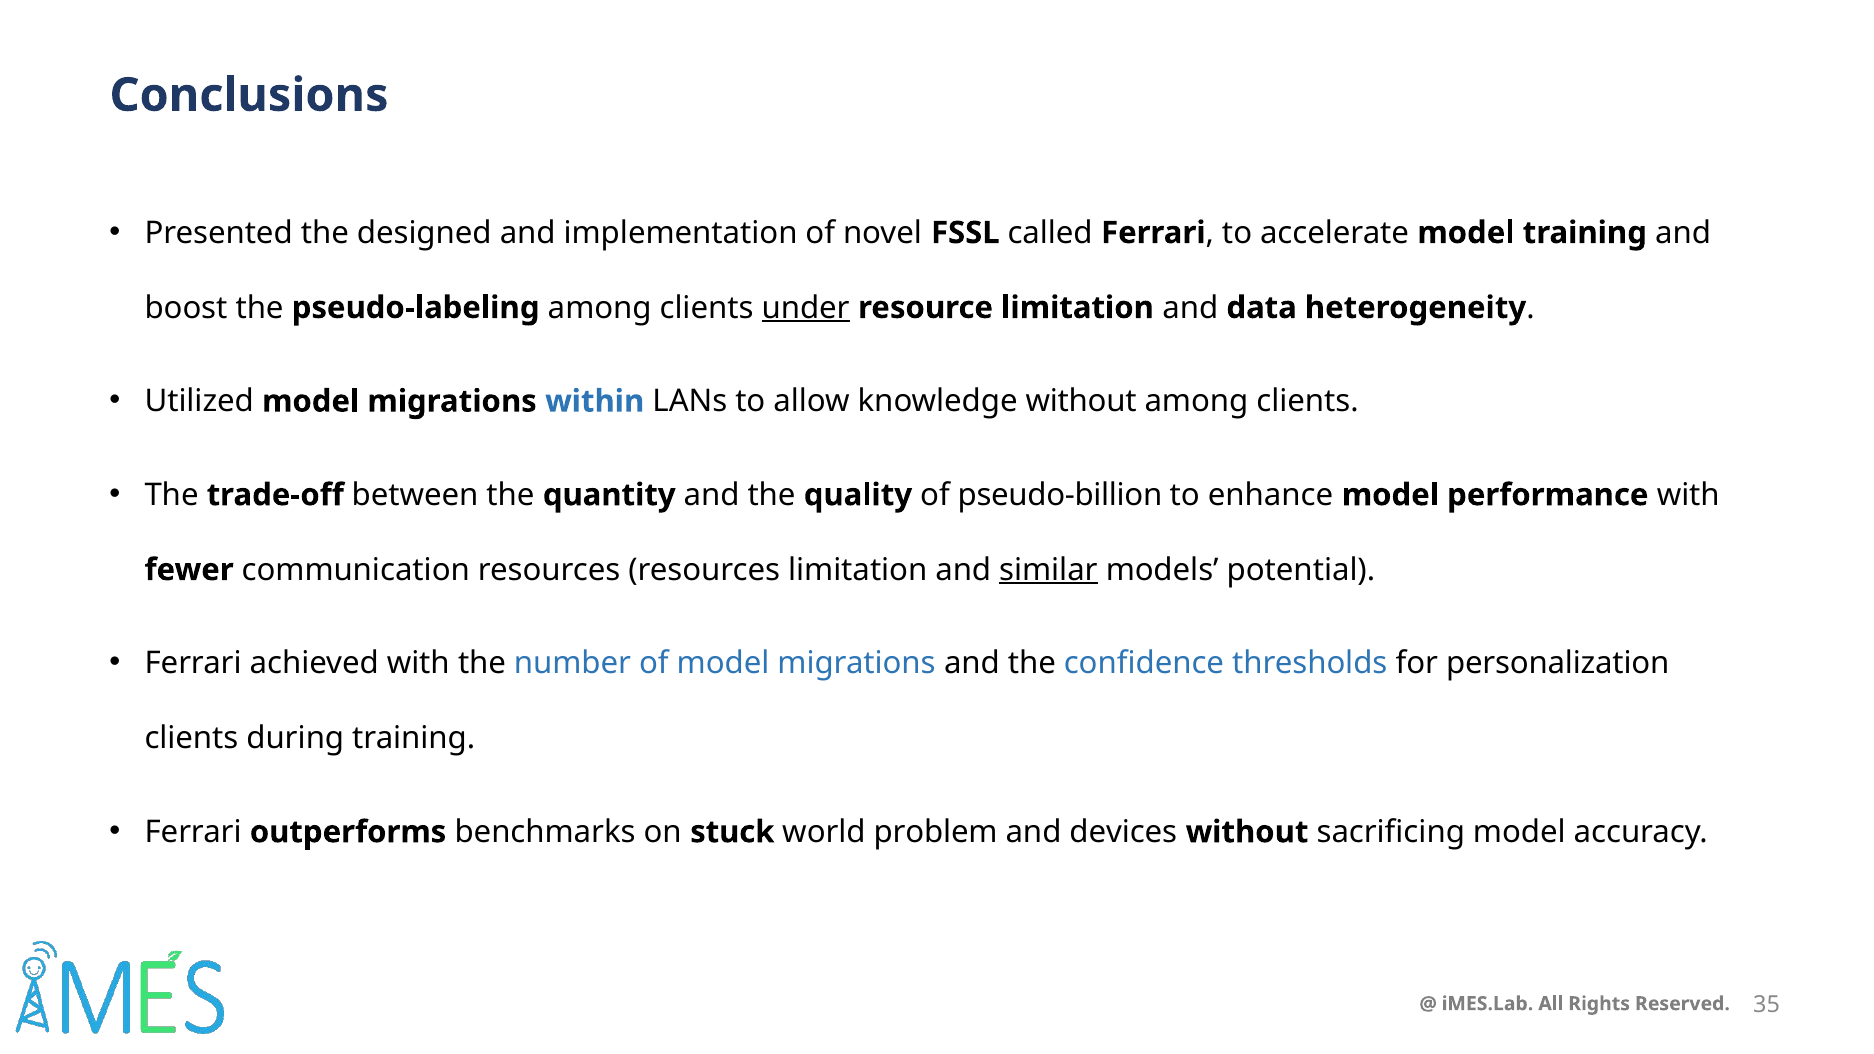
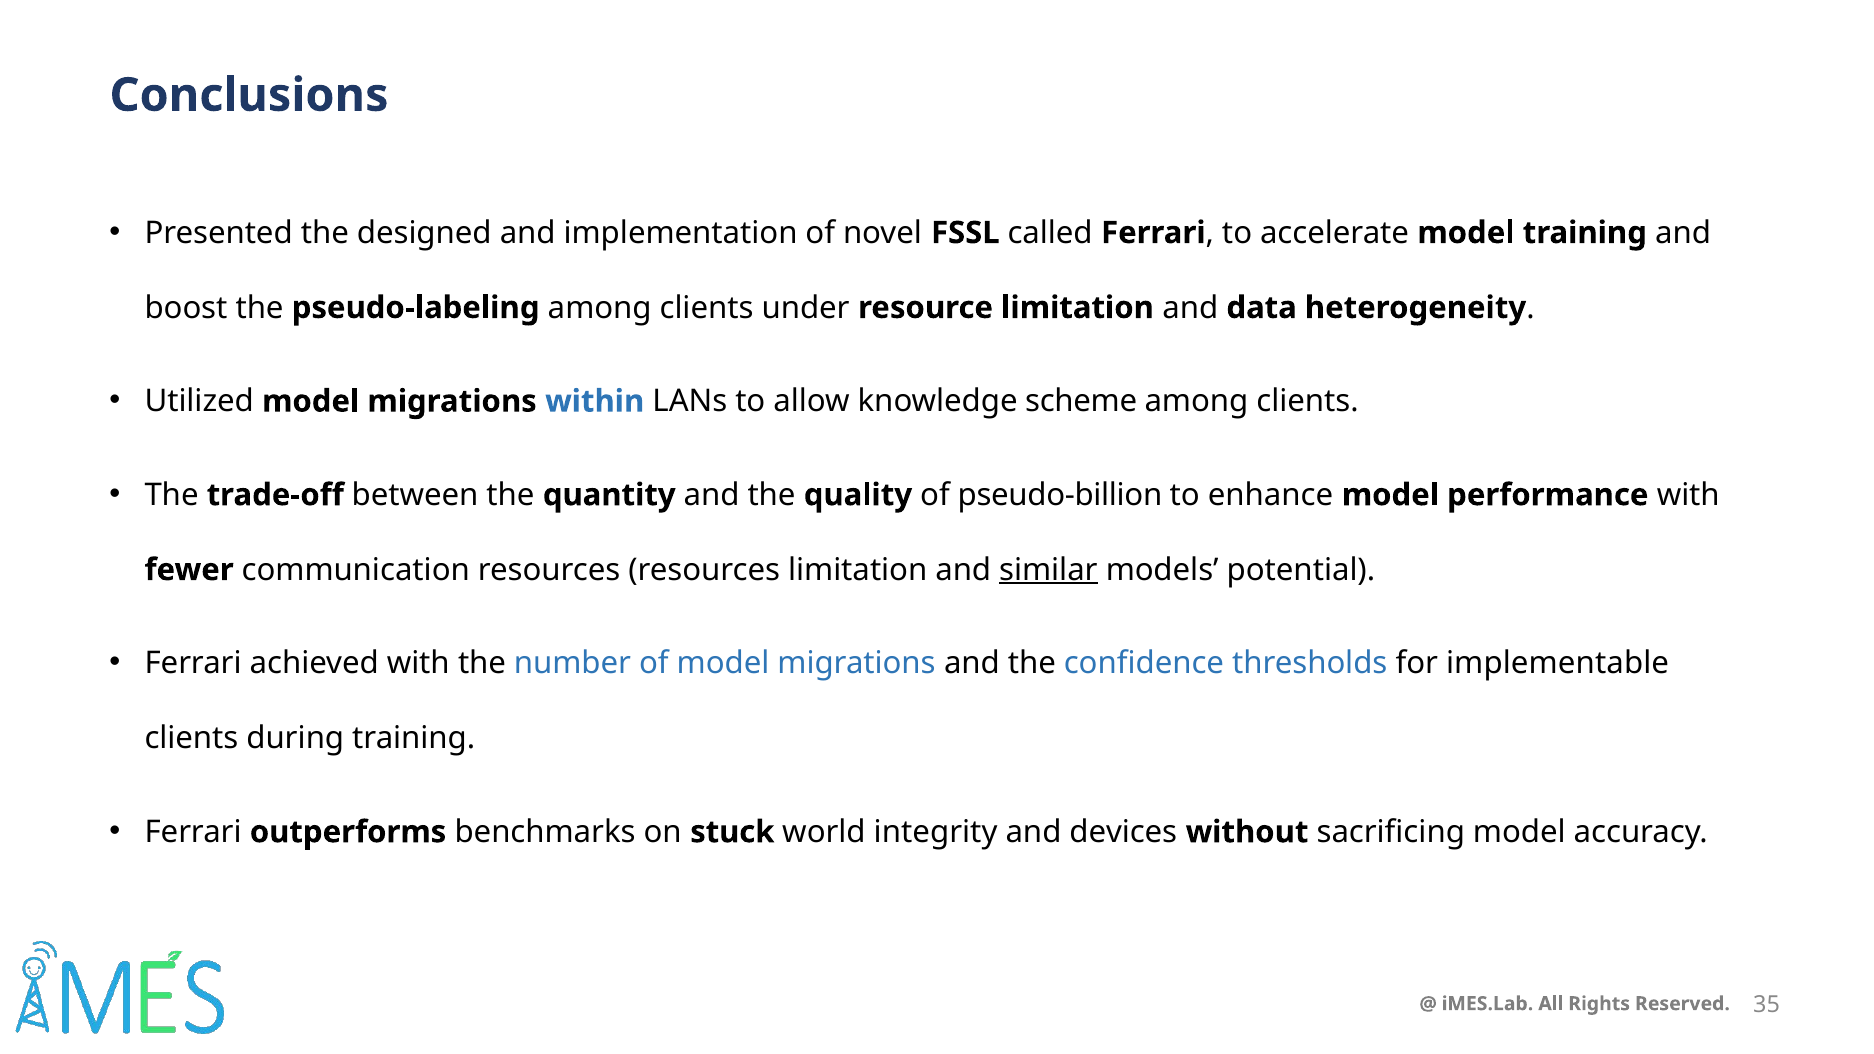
under underline: present -> none (806, 308)
knowledge without: without -> scheme (1081, 401)
personalization: personalization -> implementable (1558, 664)
problem: problem -> integrity (936, 832)
